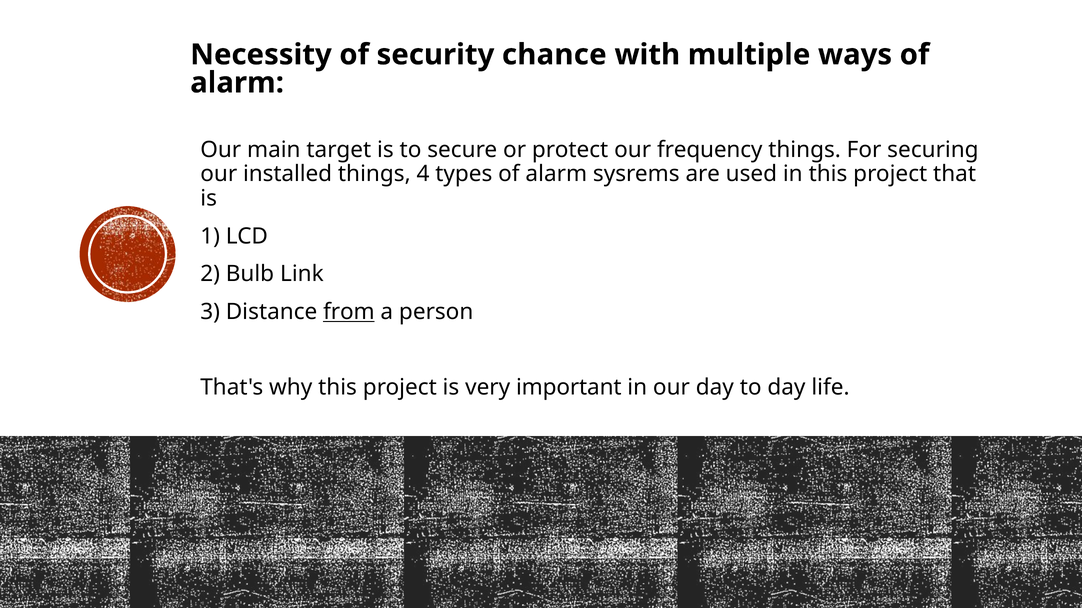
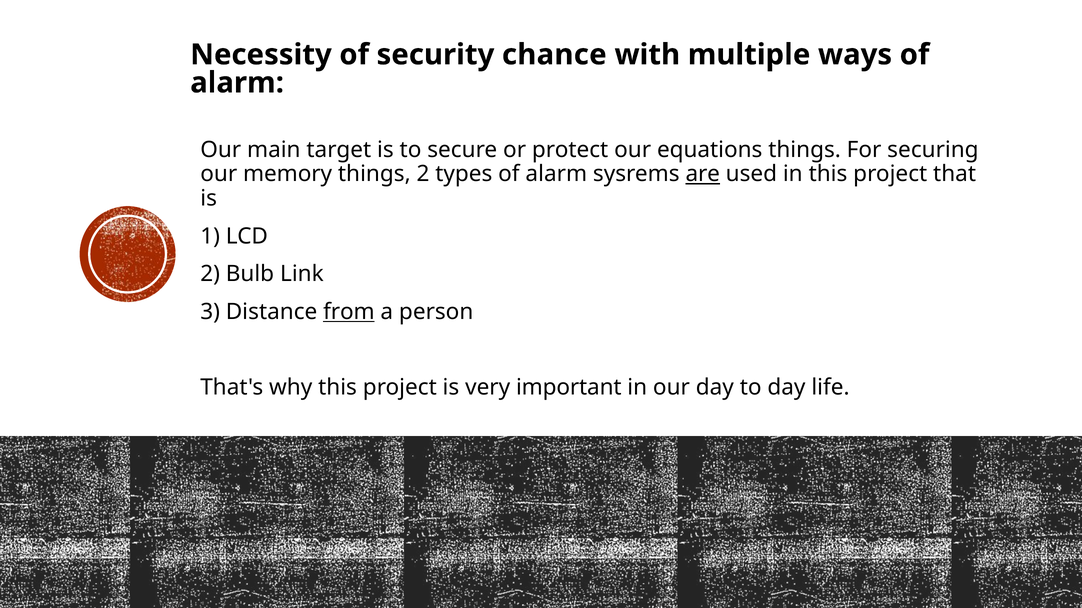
frequency: frequency -> equations (710, 150)
installed: installed -> memory (288, 174)
things 4: 4 -> 2 (423, 174)
are underline: none -> present (703, 174)
